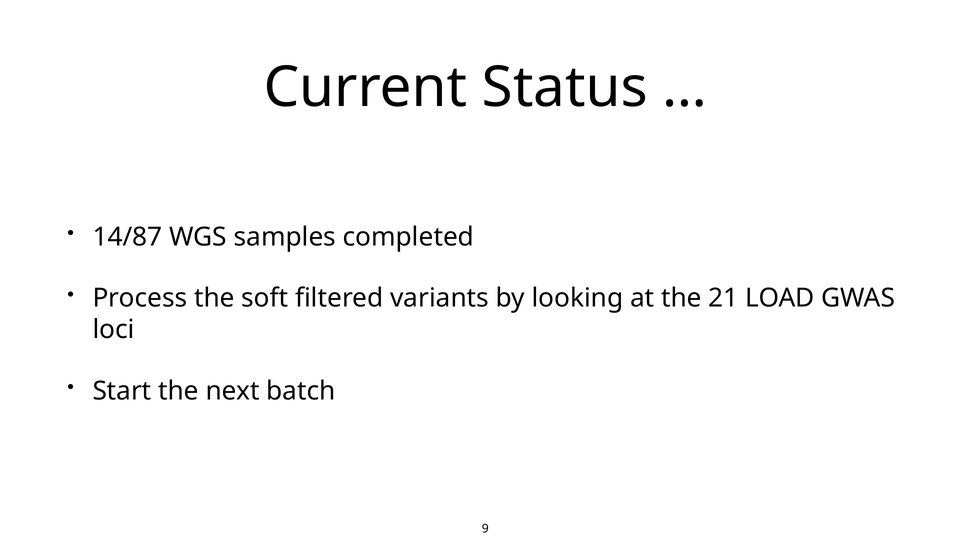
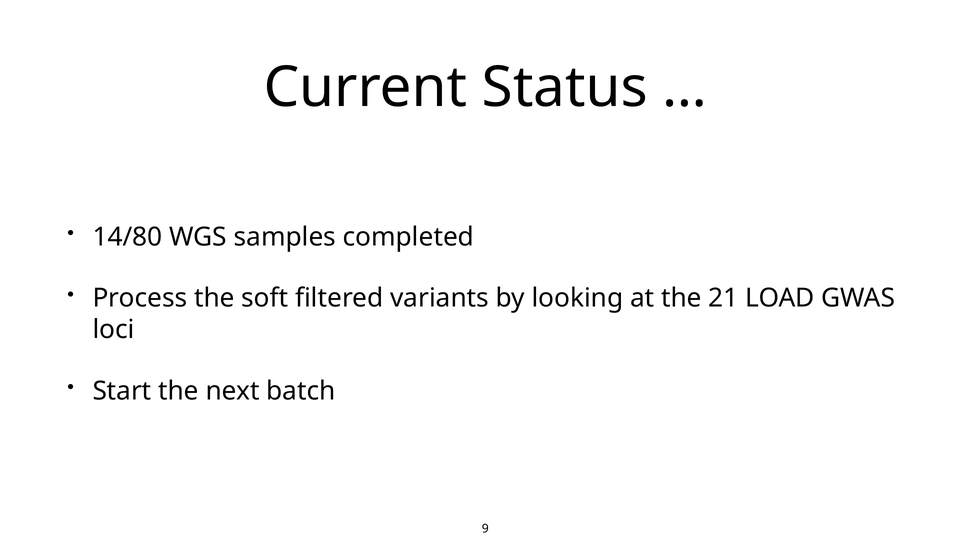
14/87: 14/87 -> 14/80 (127, 237)
